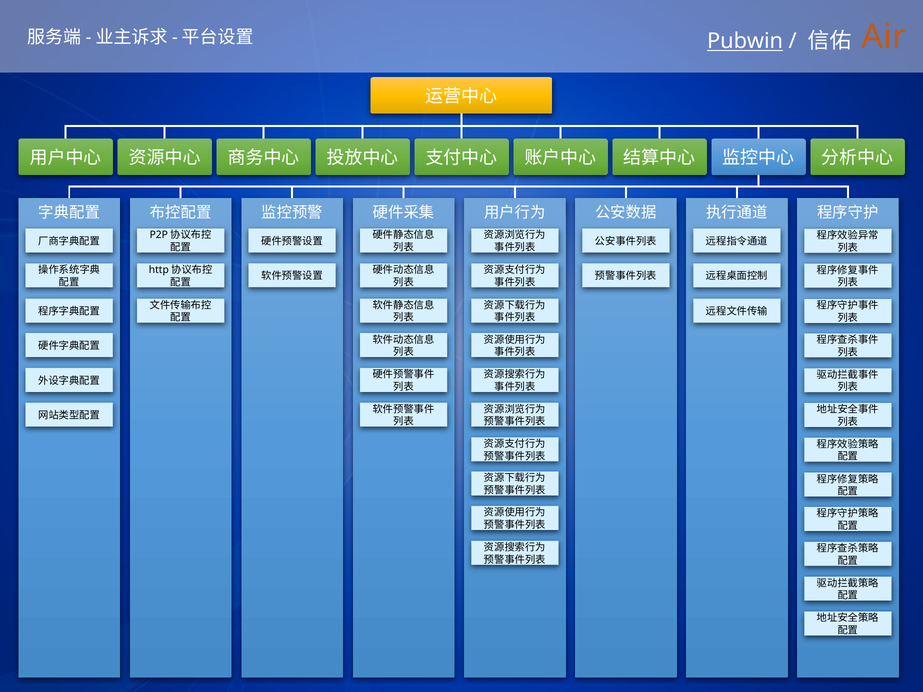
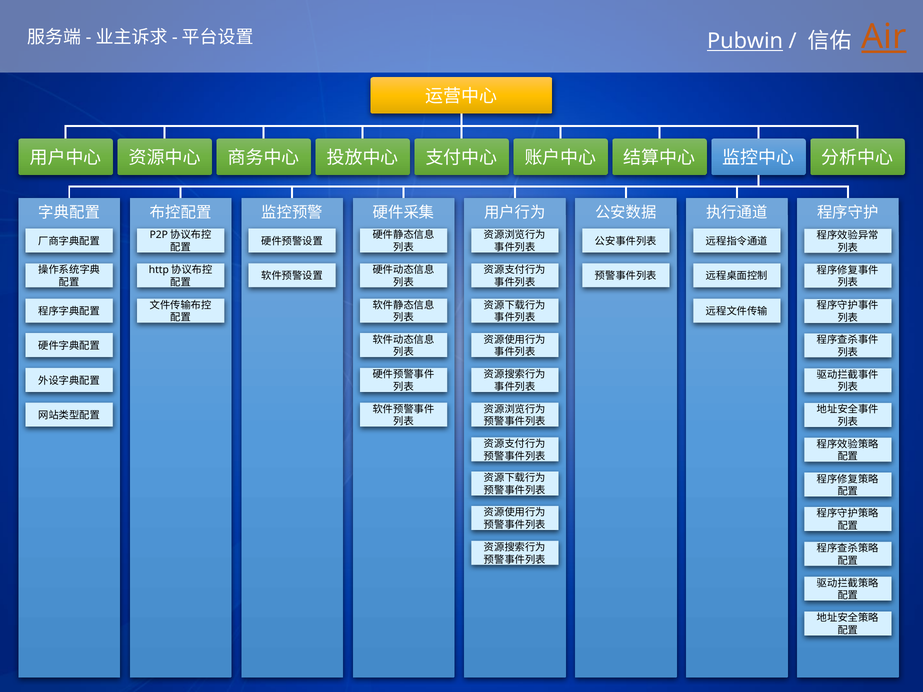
Air underline: none -> present (884, 37)
